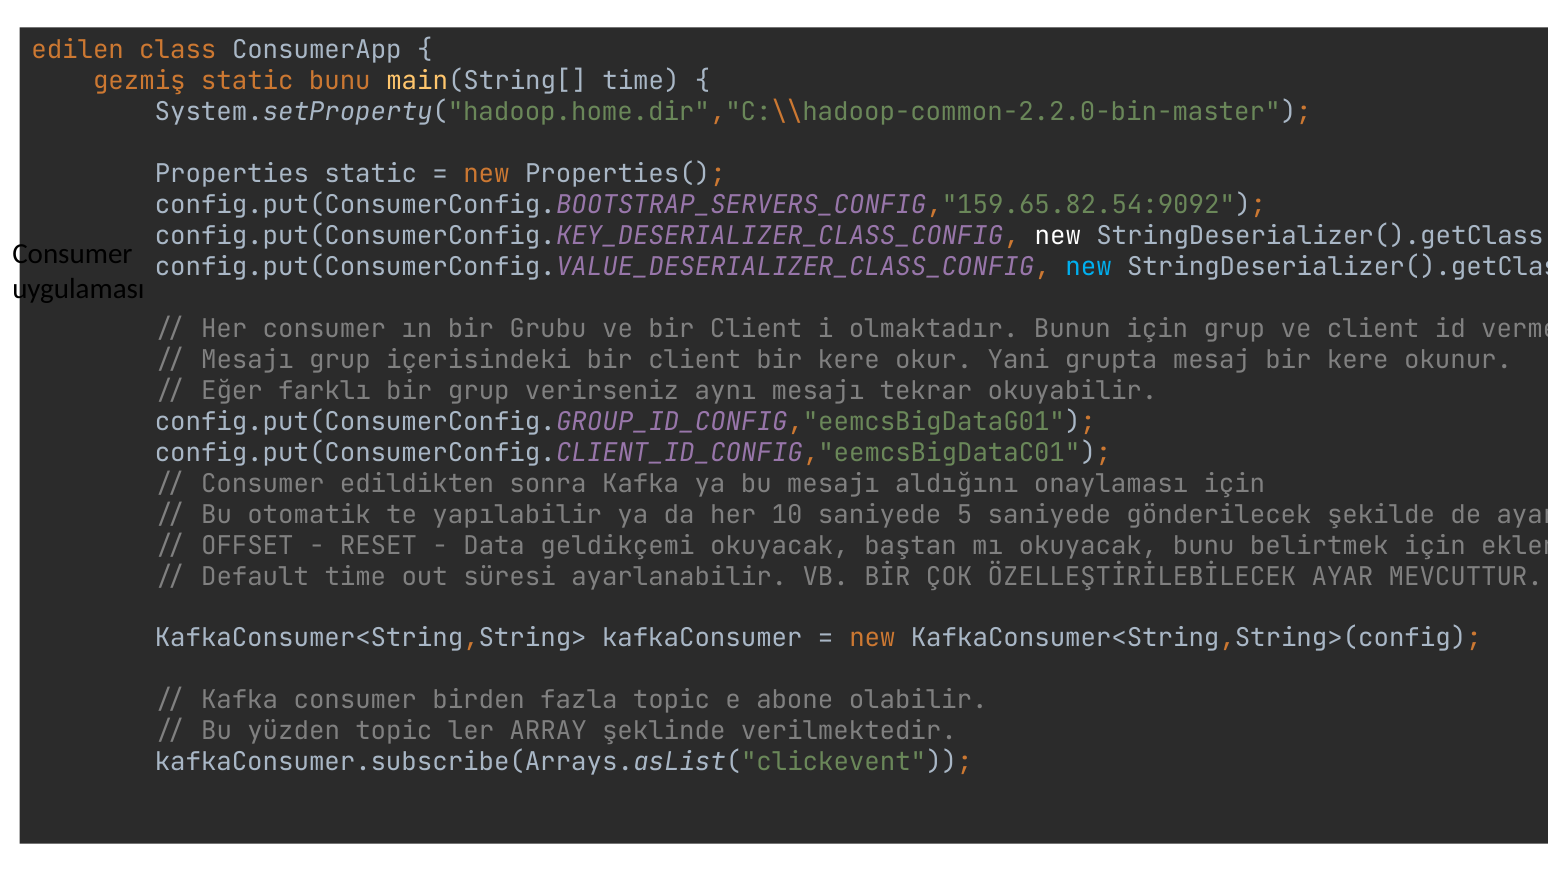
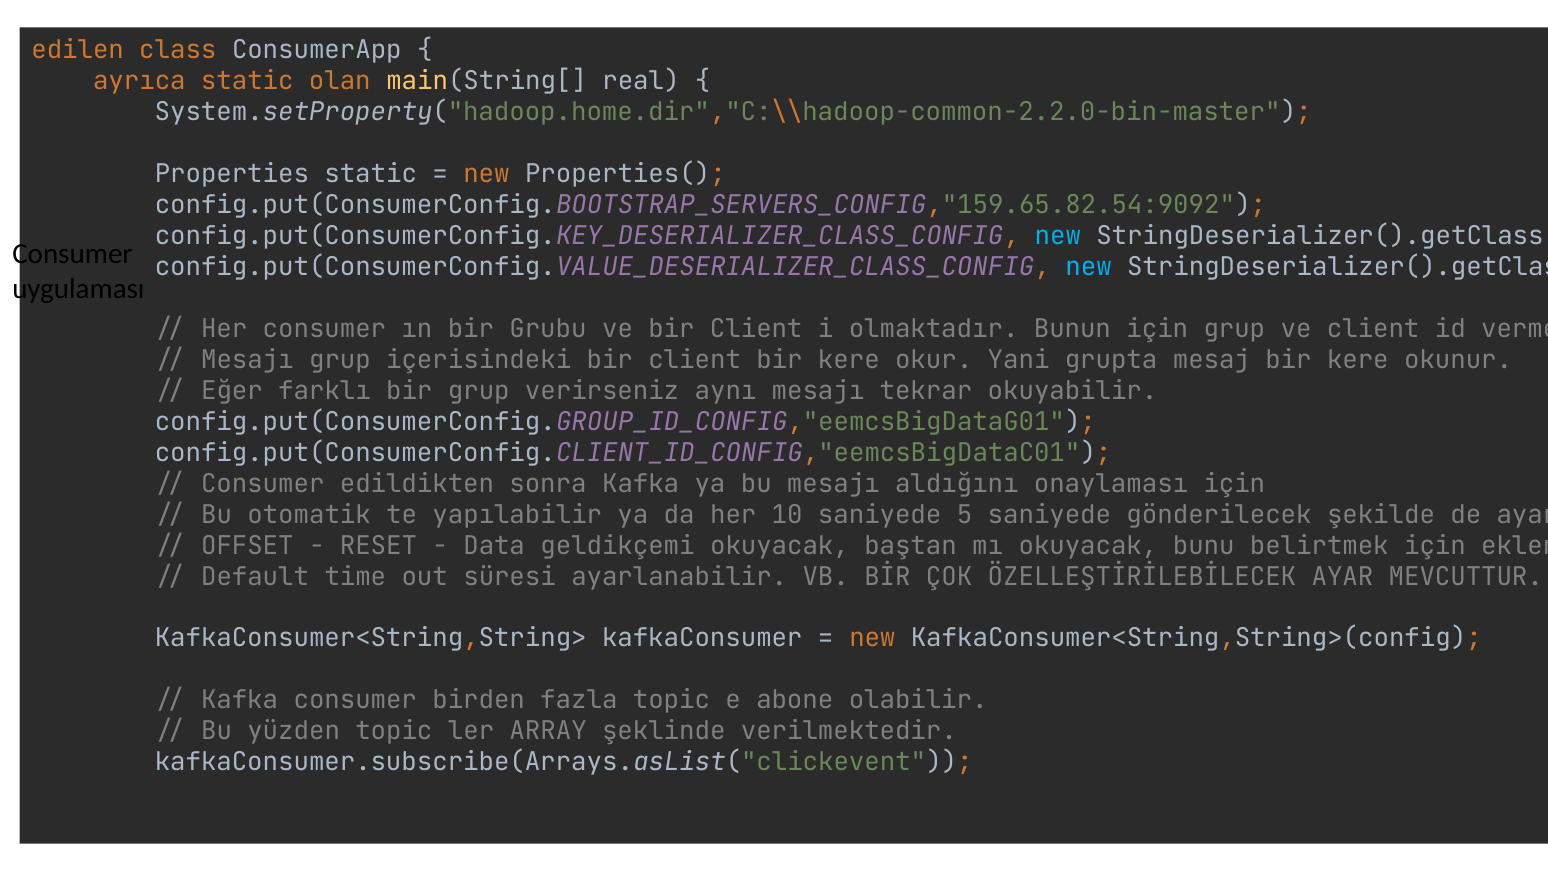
gezmiş: gezmiş -> ayrıca (139, 81)
static bunu: bunu -> olan (340, 81)
main(String[ time: time -> real (641, 81)
new colour: white -> light blue (1058, 236)
